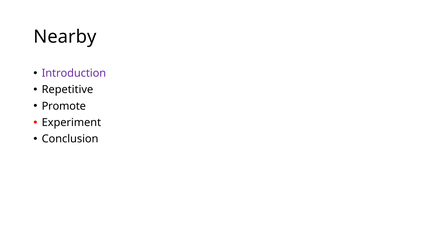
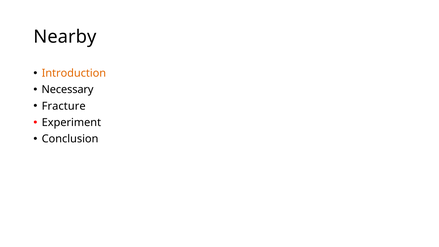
Introduction colour: purple -> orange (74, 73)
Repetitive: Repetitive -> Necessary (68, 90)
Promote: Promote -> Fracture (64, 106)
